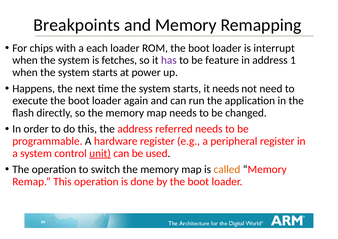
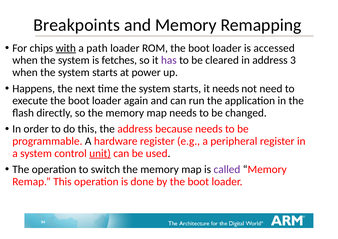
with underline: none -> present (66, 48)
each: each -> path (97, 48)
interrupt: interrupt -> accessed (274, 48)
feature: feature -> cleared (222, 60)
1: 1 -> 3 (293, 60)
referred: referred -> because (174, 129)
called colour: orange -> purple (227, 169)
